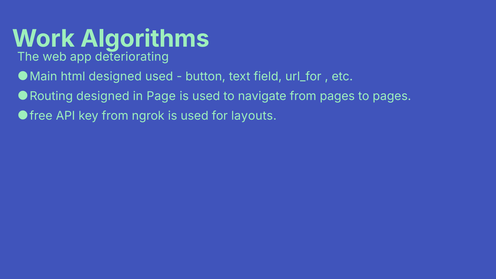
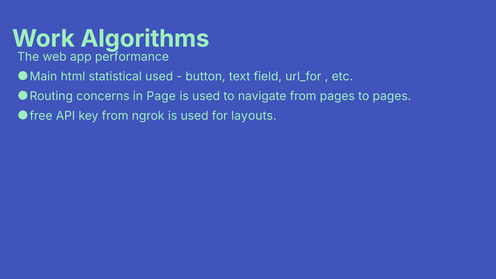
deteriorating: deteriorating -> performance (132, 57)
html designed: designed -> statistical (115, 76)
designed: designed -> concerns (103, 96)
